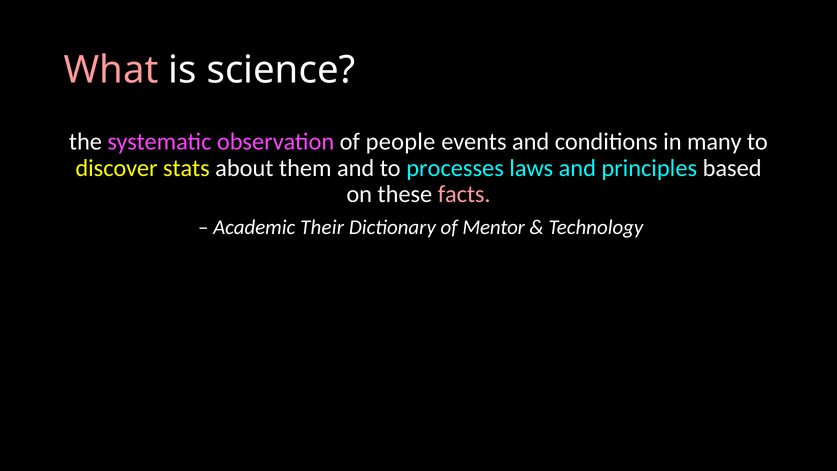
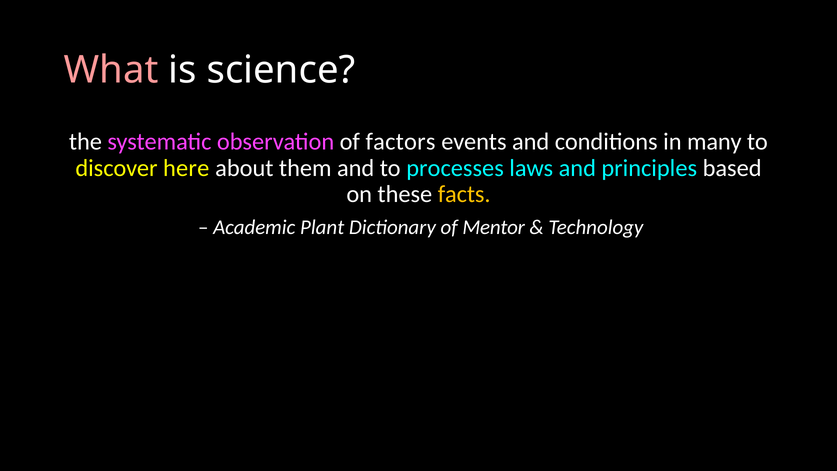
people: people -> factors (400, 142)
stats: stats -> here (186, 168)
facts colour: pink -> yellow (464, 194)
Their: Their -> Plant (322, 227)
